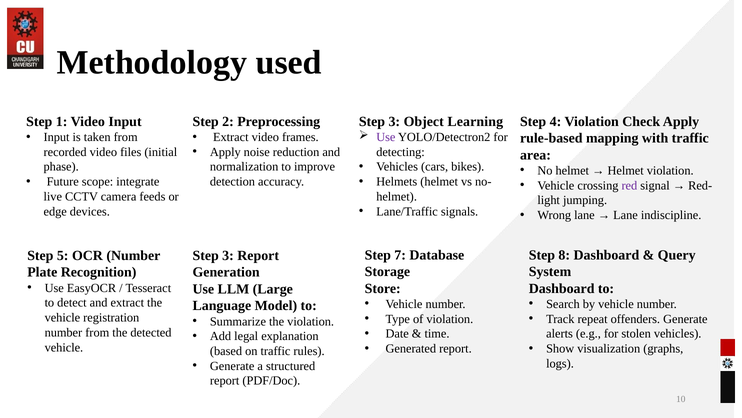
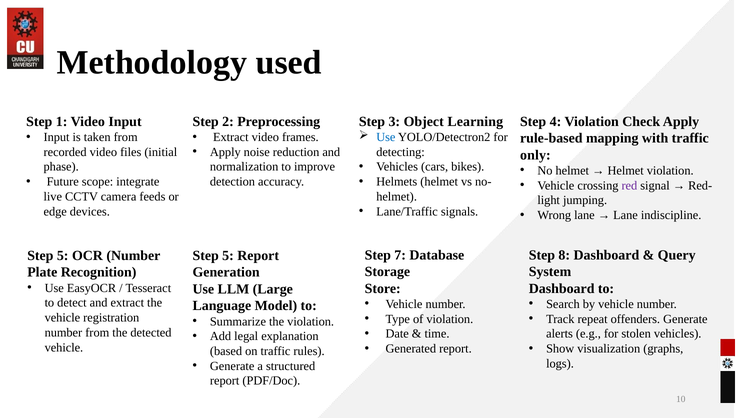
Use colour: purple -> blue (386, 137)
area: area -> only (535, 155)
3: 3 -> 5 (228, 255)
